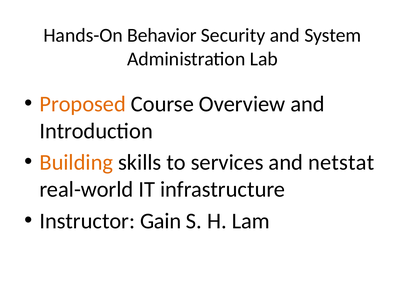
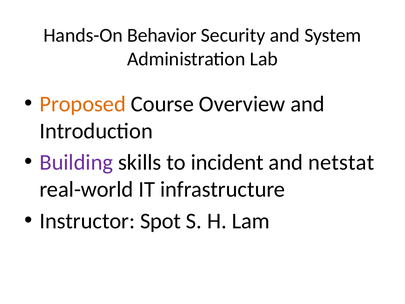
Building colour: orange -> purple (76, 162)
services: services -> incident (227, 162)
Gain: Gain -> Spot (161, 221)
